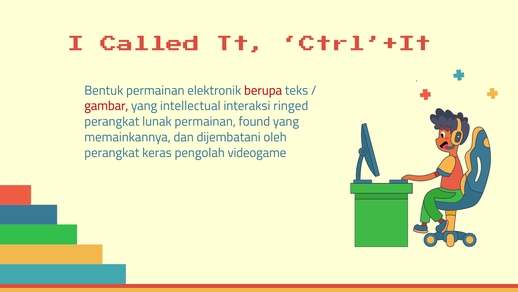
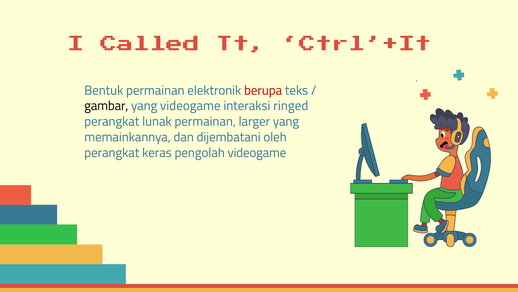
gambar colour: red -> black (106, 106)
yang intellectual: intellectual -> videogame (190, 106)
found: found -> larger (254, 121)
